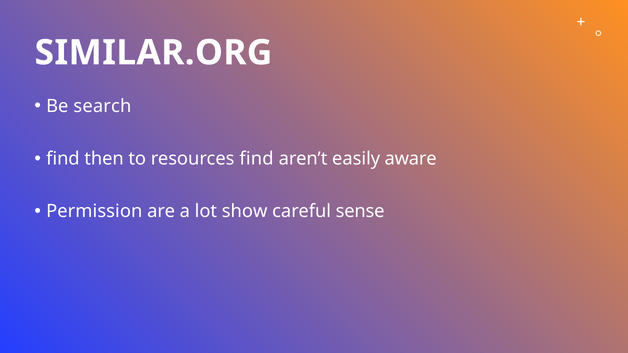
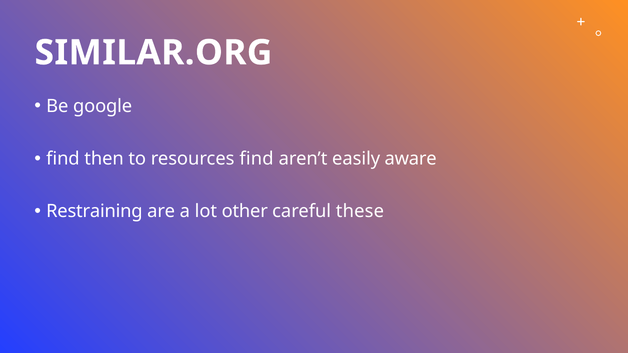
search: search -> google (103, 106)
Permission: Permission -> Restraining (94, 212)
show: show -> other (245, 212)
sense: sense -> these (360, 212)
